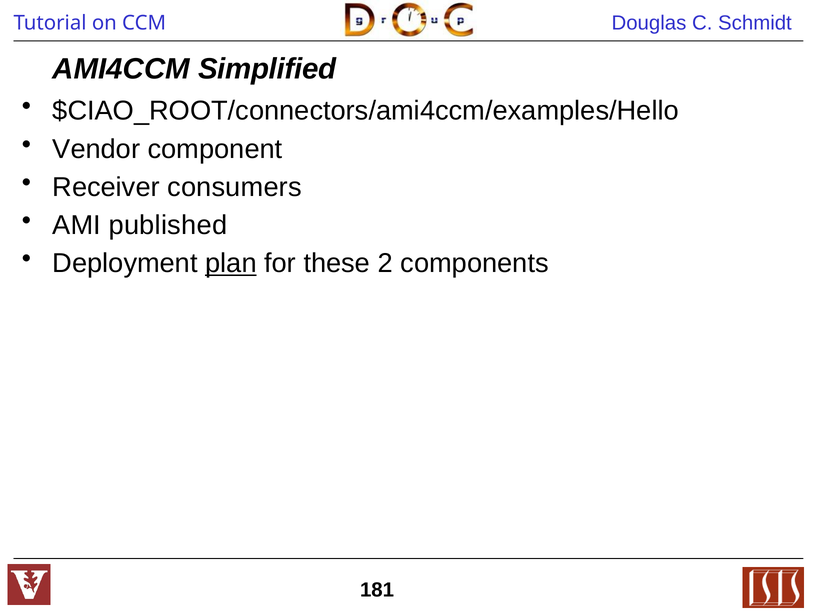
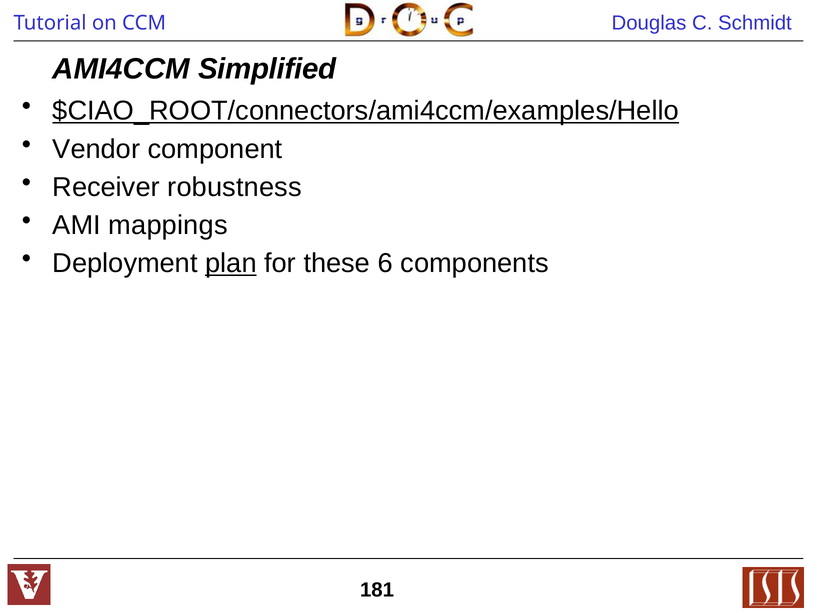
$CIAO_ROOT/connectors/ami4ccm/examples/Hello underline: none -> present (366, 111)
consumers: consumers -> robustness (235, 187)
published: published -> mappings (168, 225)
2: 2 -> 6 (385, 263)
